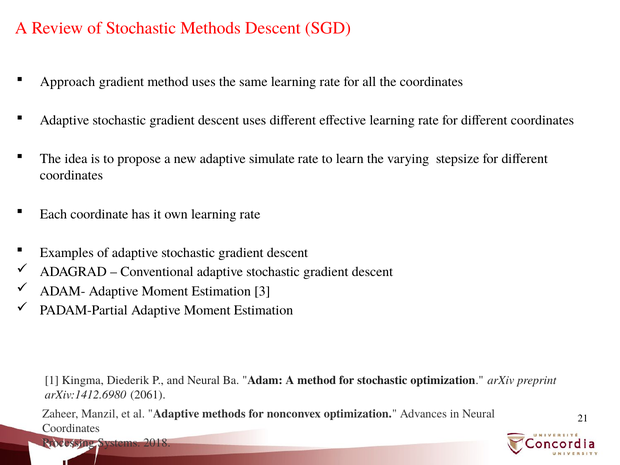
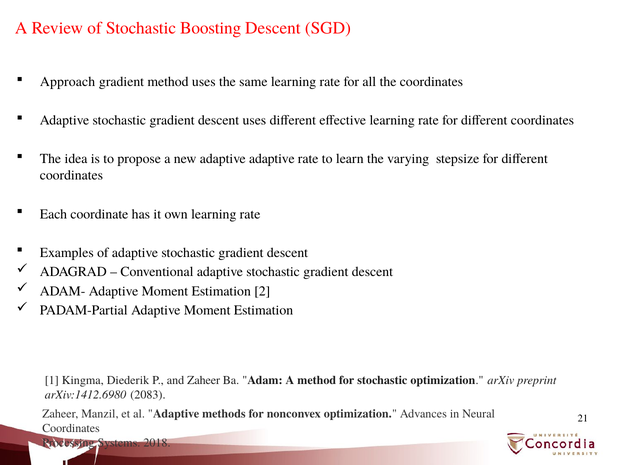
Stochastic Methods: Methods -> Boosting (211, 28)
adaptive simulate: simulate -> adaptive (272, 159)
3: 3 -> 2 (262, 291)
and Neural: Neural -> Zaheer (204, 380)
2061: 2061 -> 2083 (148, 395)
